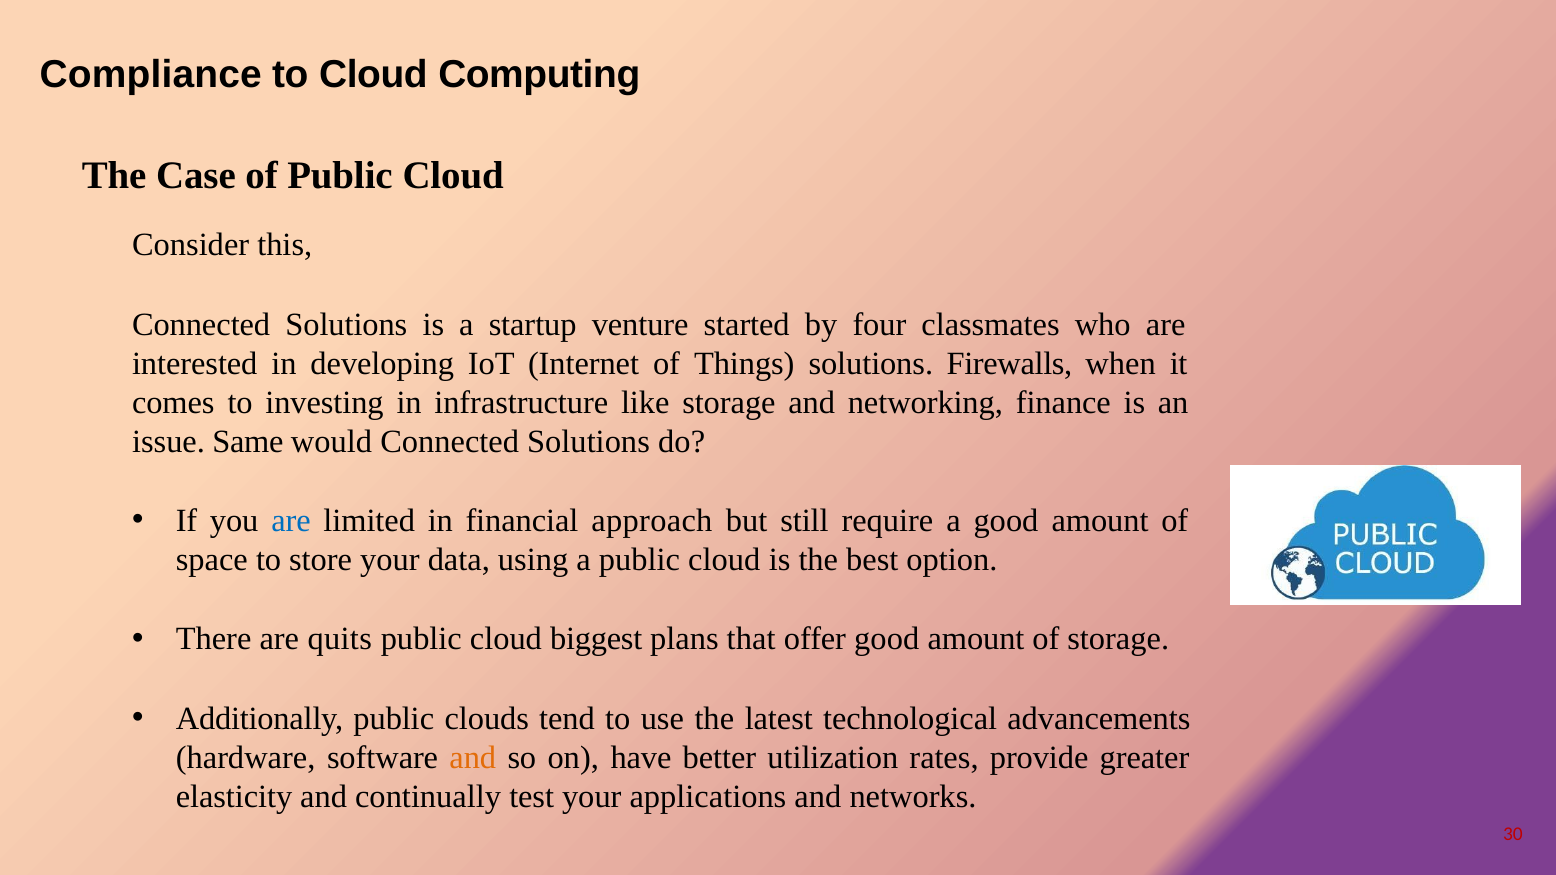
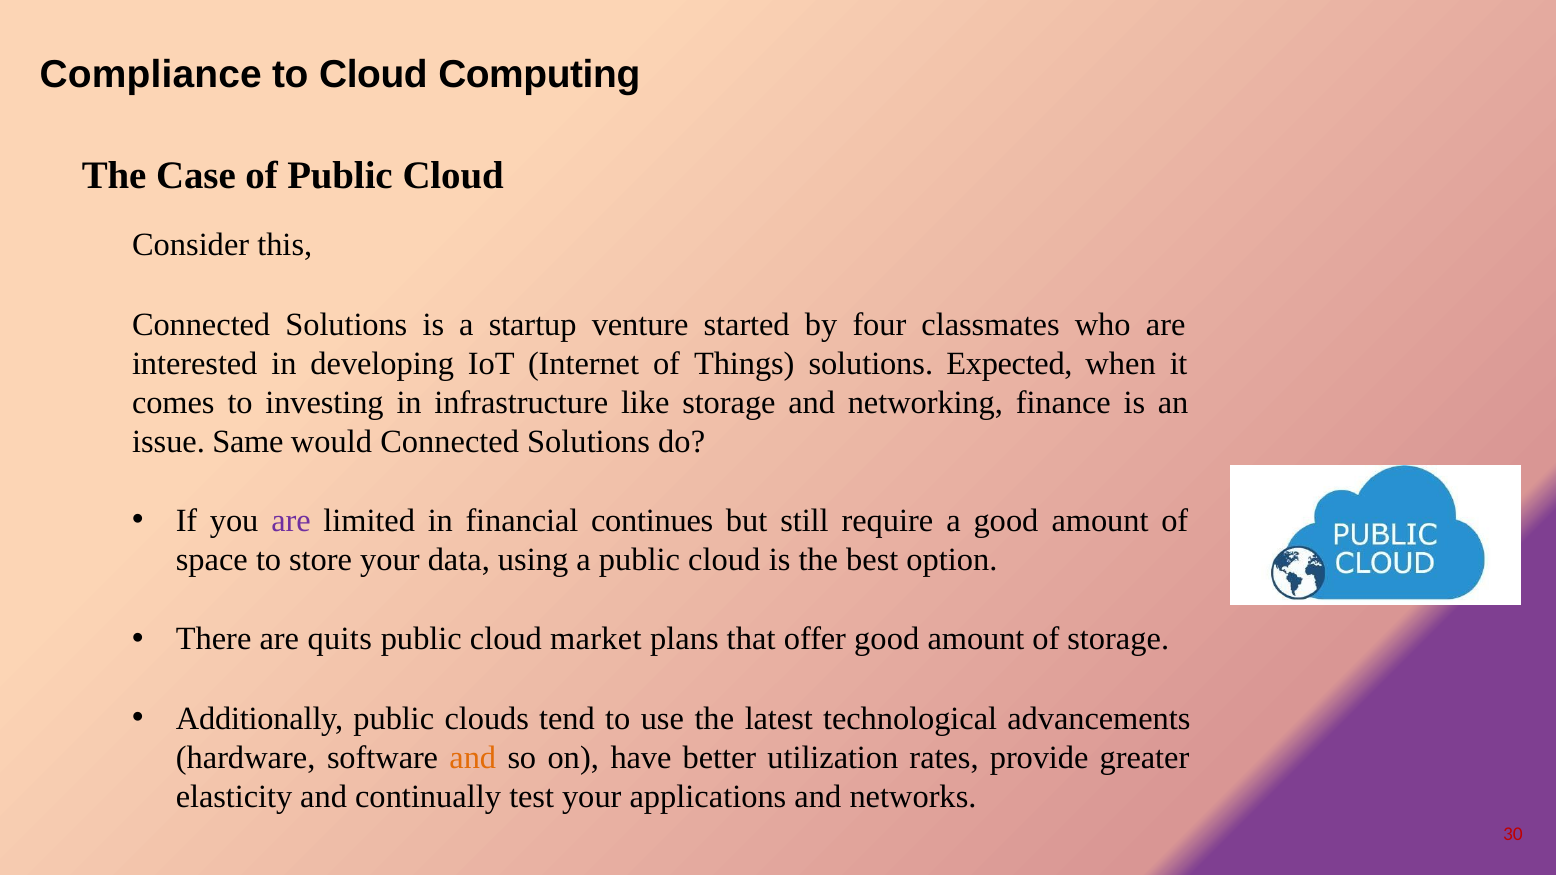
Firewalls: Firewalls -> Expected (1009, 364)
are colour: blue -> purple (291, 521)
approach: approach -> continues (652, 521)
biggest: biggest -> market (596, 639)
